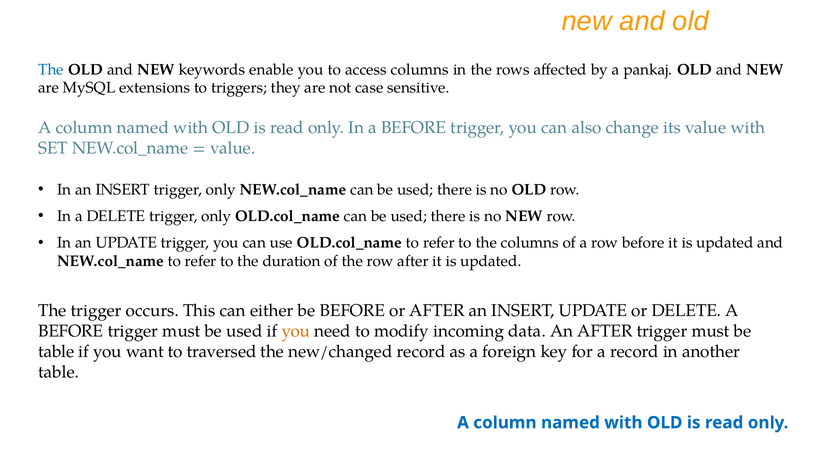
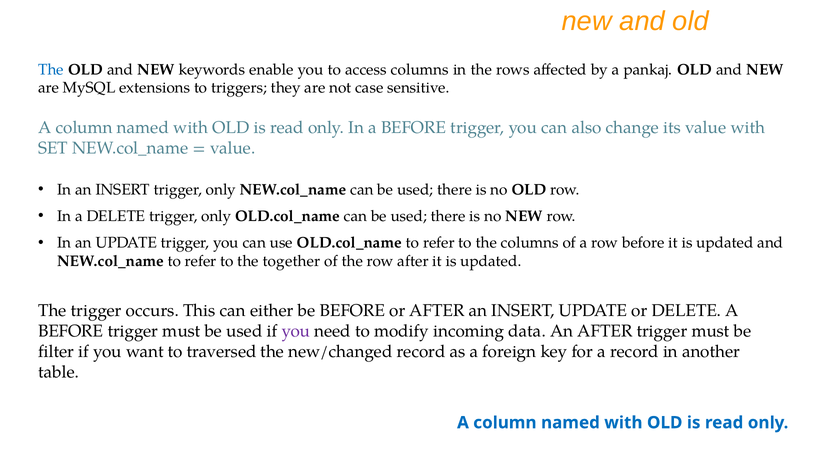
duration: duration -> together (291, 261)
you colour: orange -> purple (296, 331)
table: table -> filter (56, 351)
